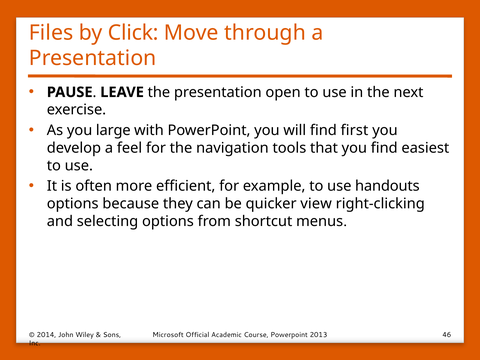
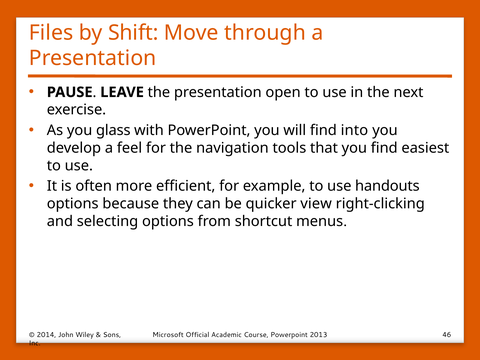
Click: Click -> Shift (133, 33)
large: large -> glass (113, 130)
first: first -> into (354, 130)
